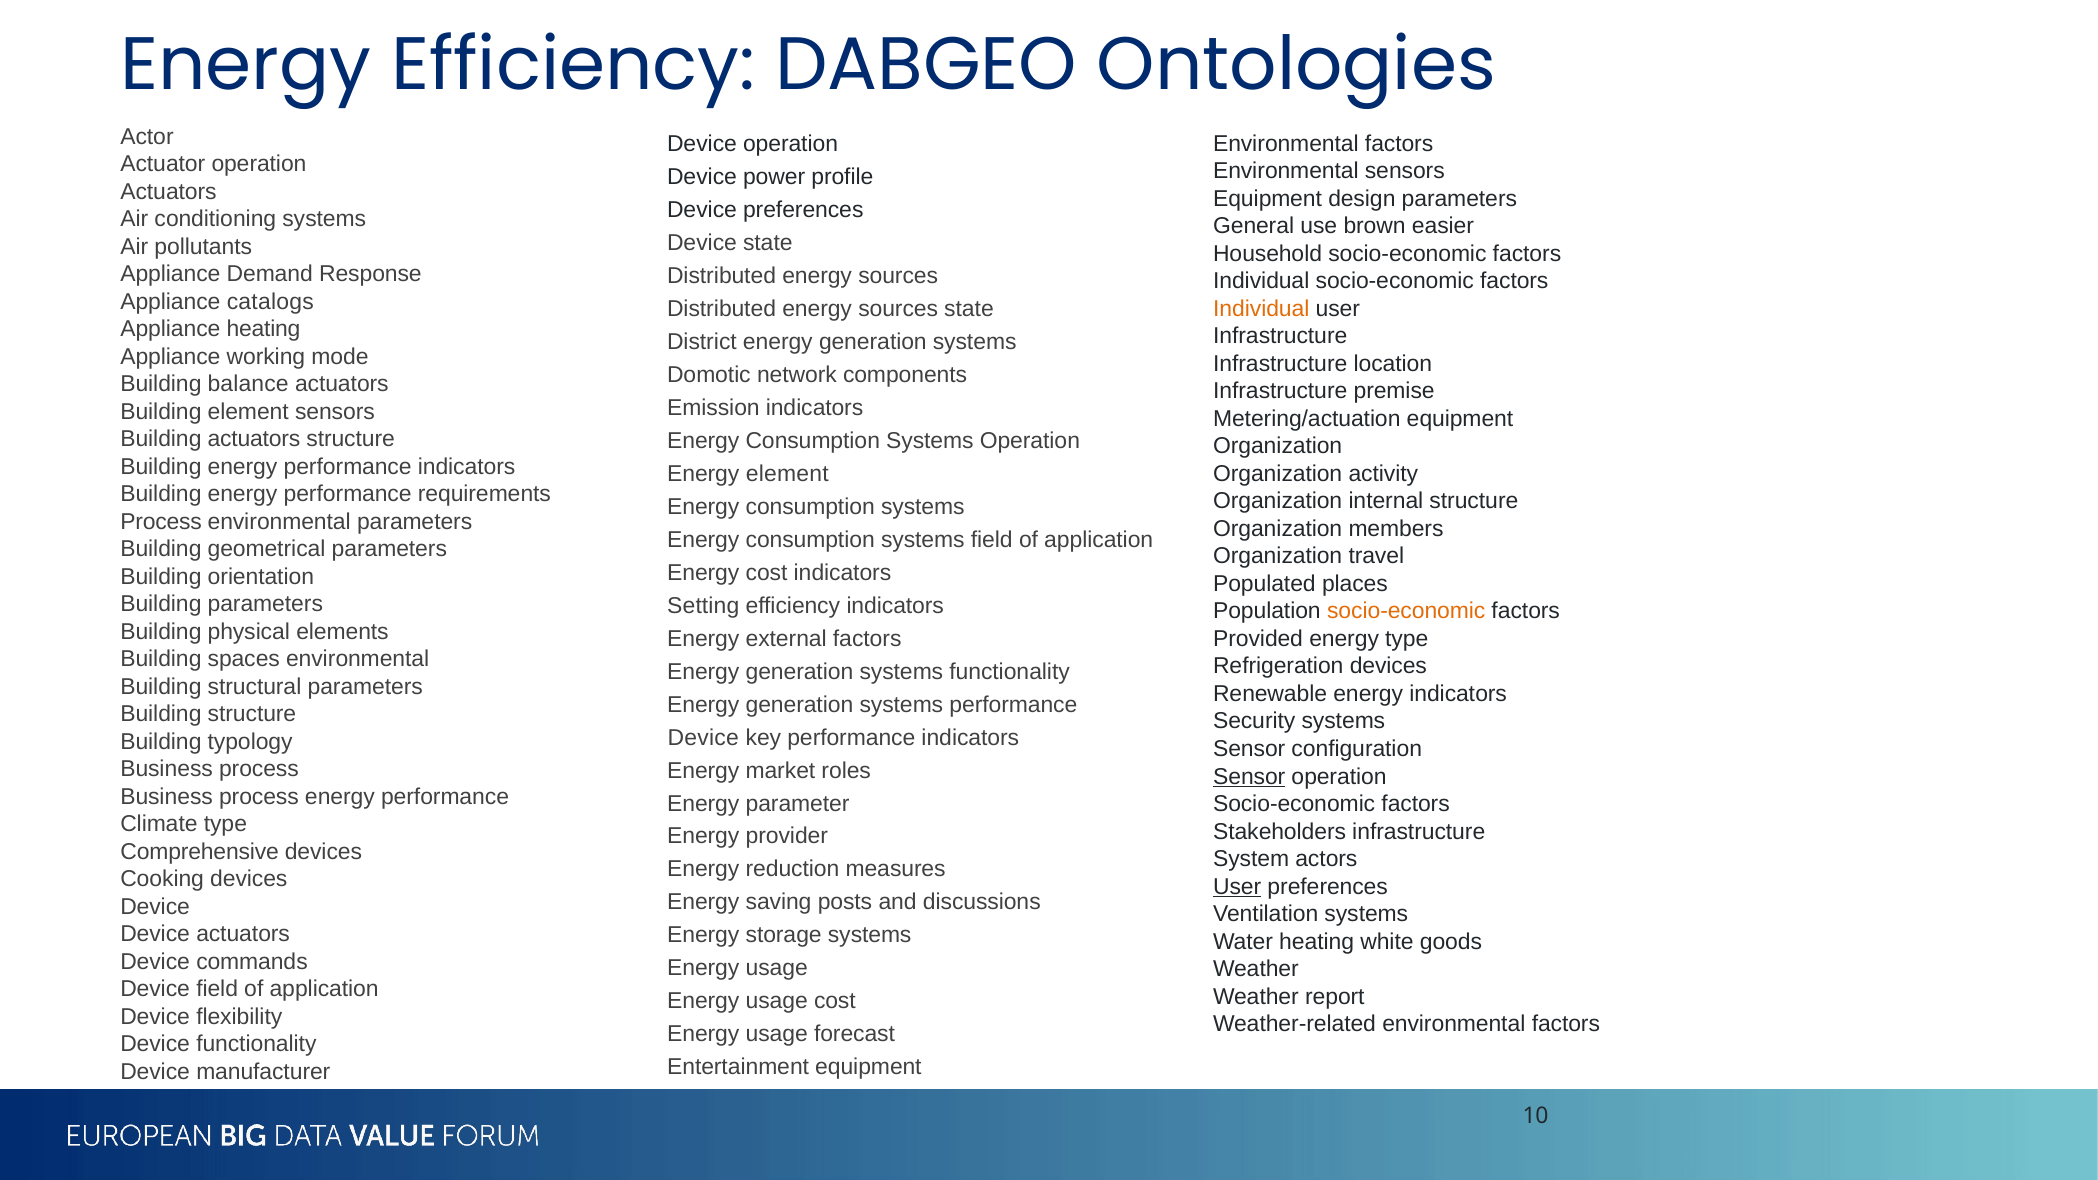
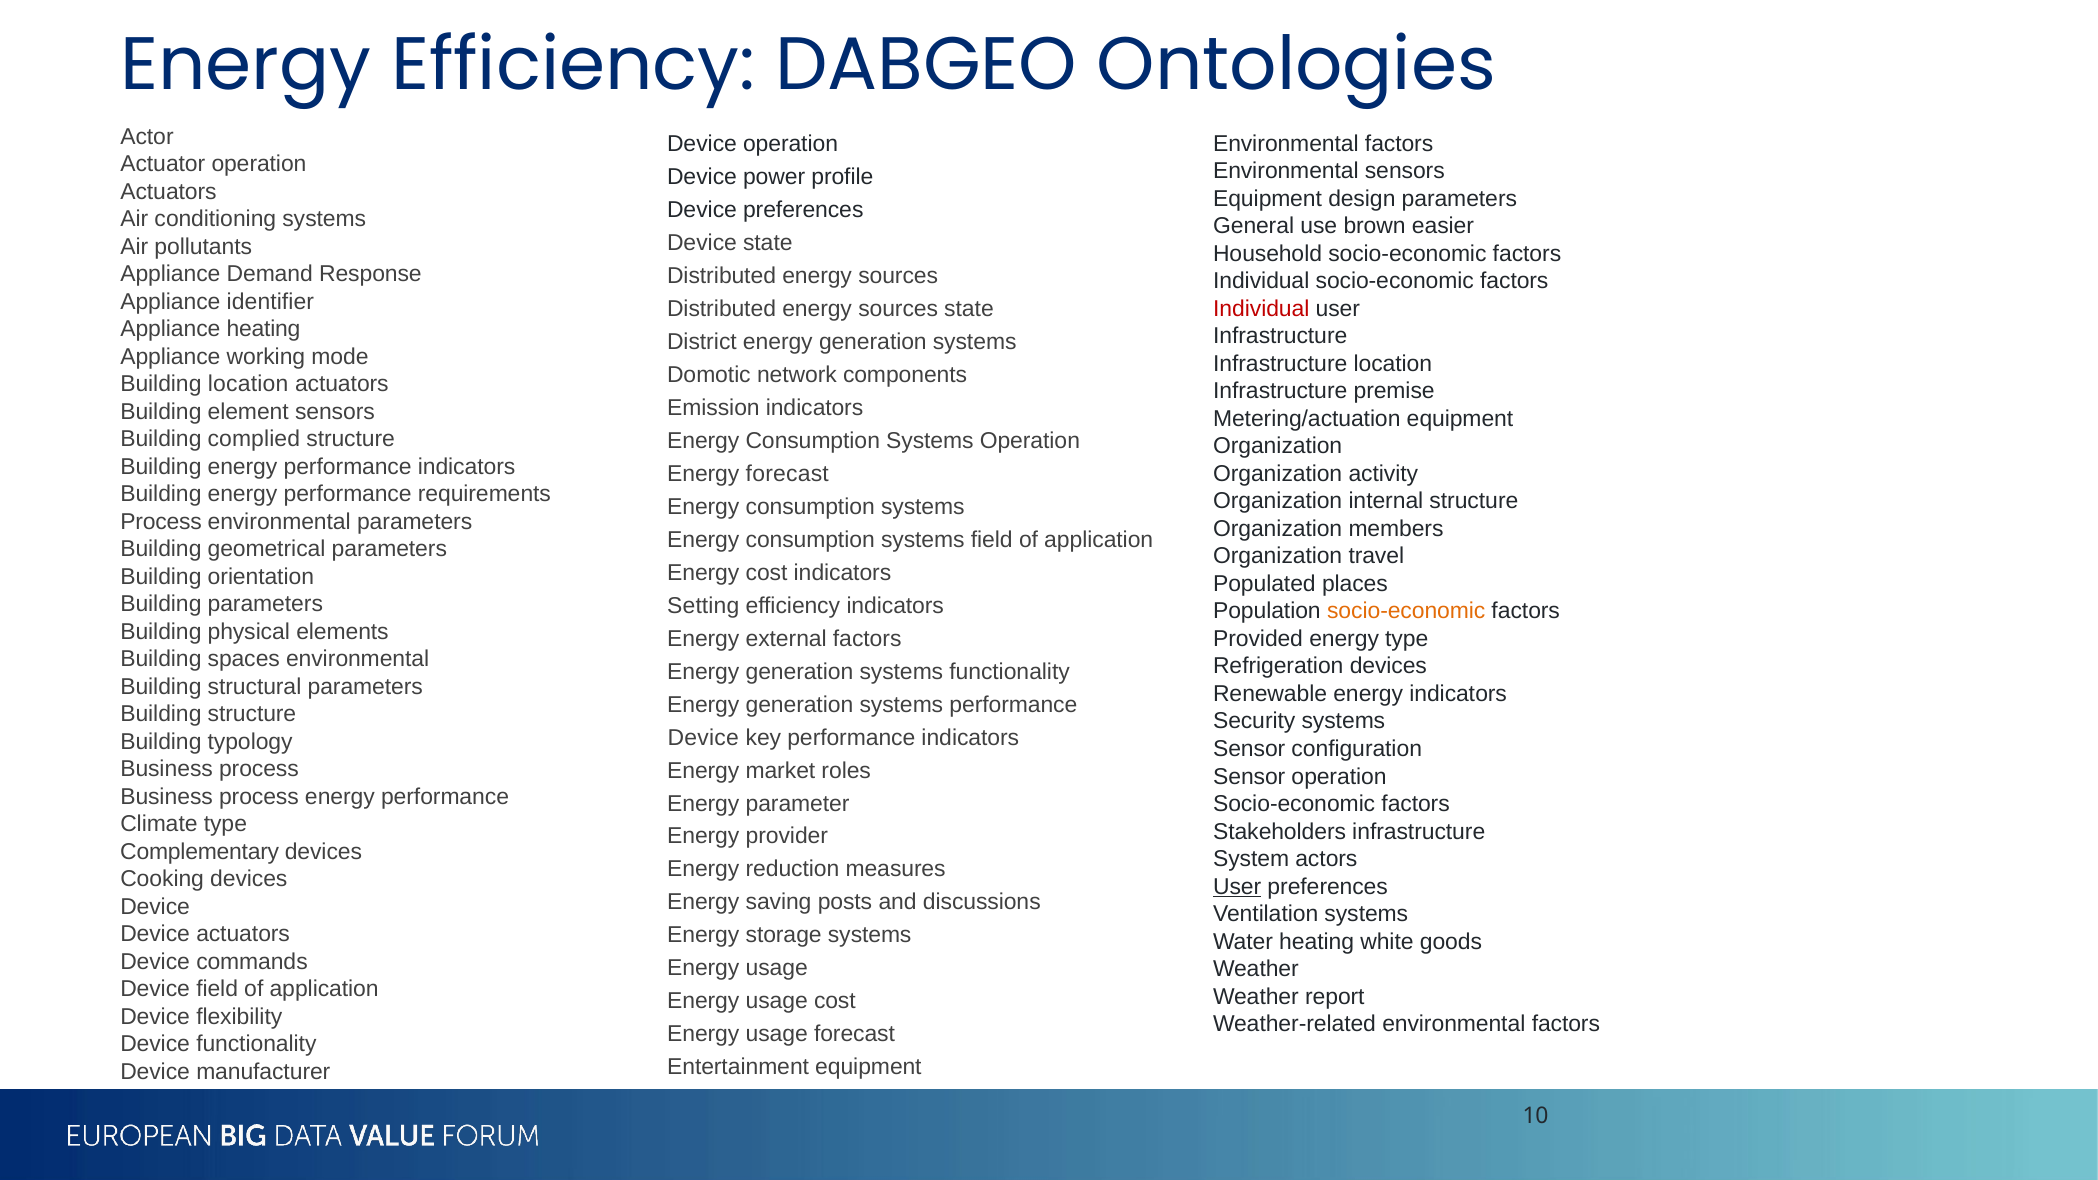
catalogs: catalogs -> identifier (270, 302)
Individual colour: orange -> red (1261, 309)
Building balance: balance -> location (248, 384)
Building actuators: actuators -> complied (254, 439)
Energy element: element -> forecast (787, 474)
Sensor underline: present -> none (1249, 777)
Comprehensive: Comprehensive -> Complementary (200, 852)
